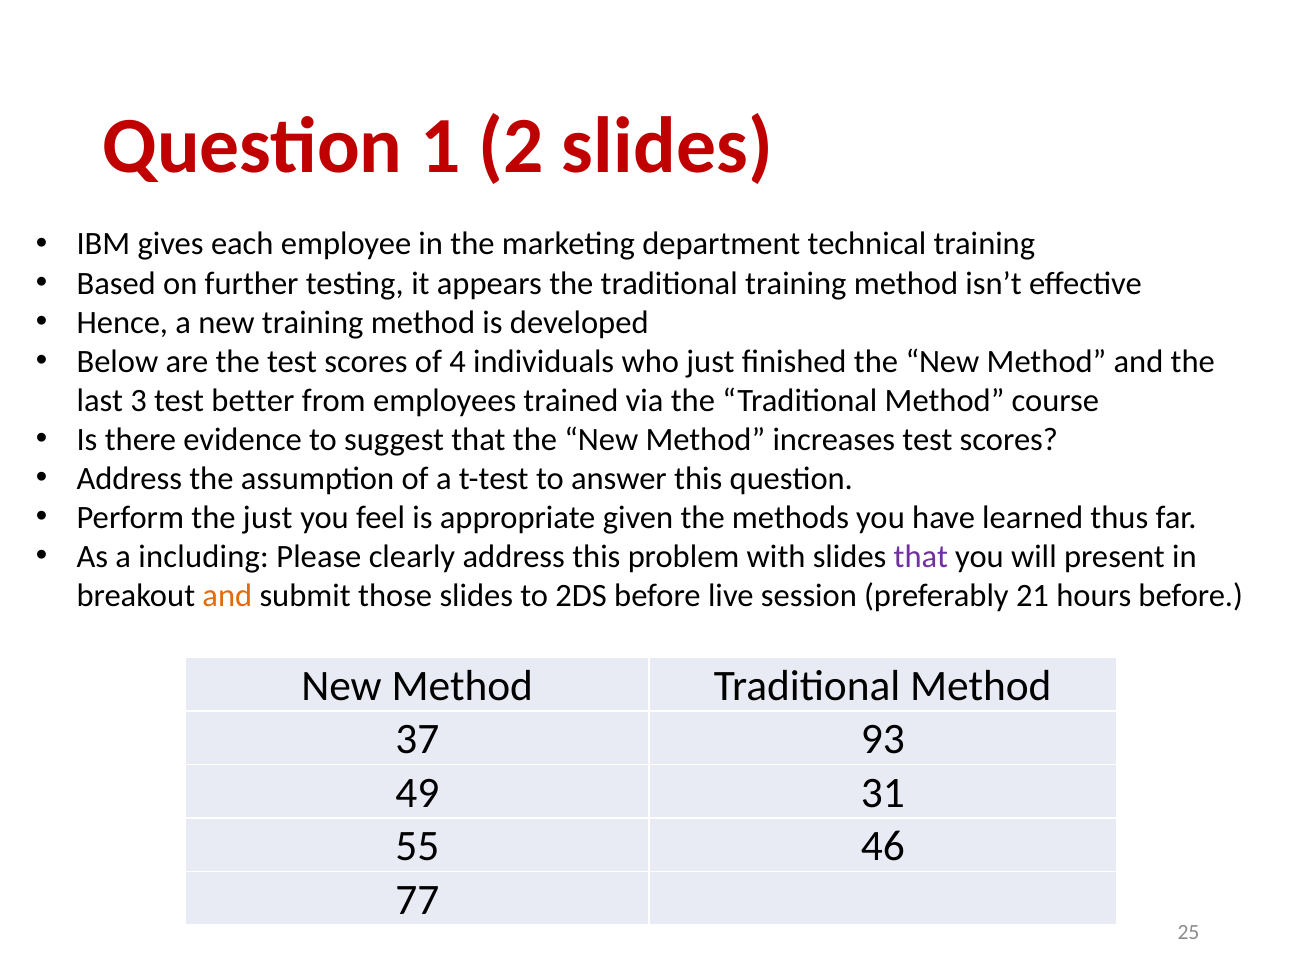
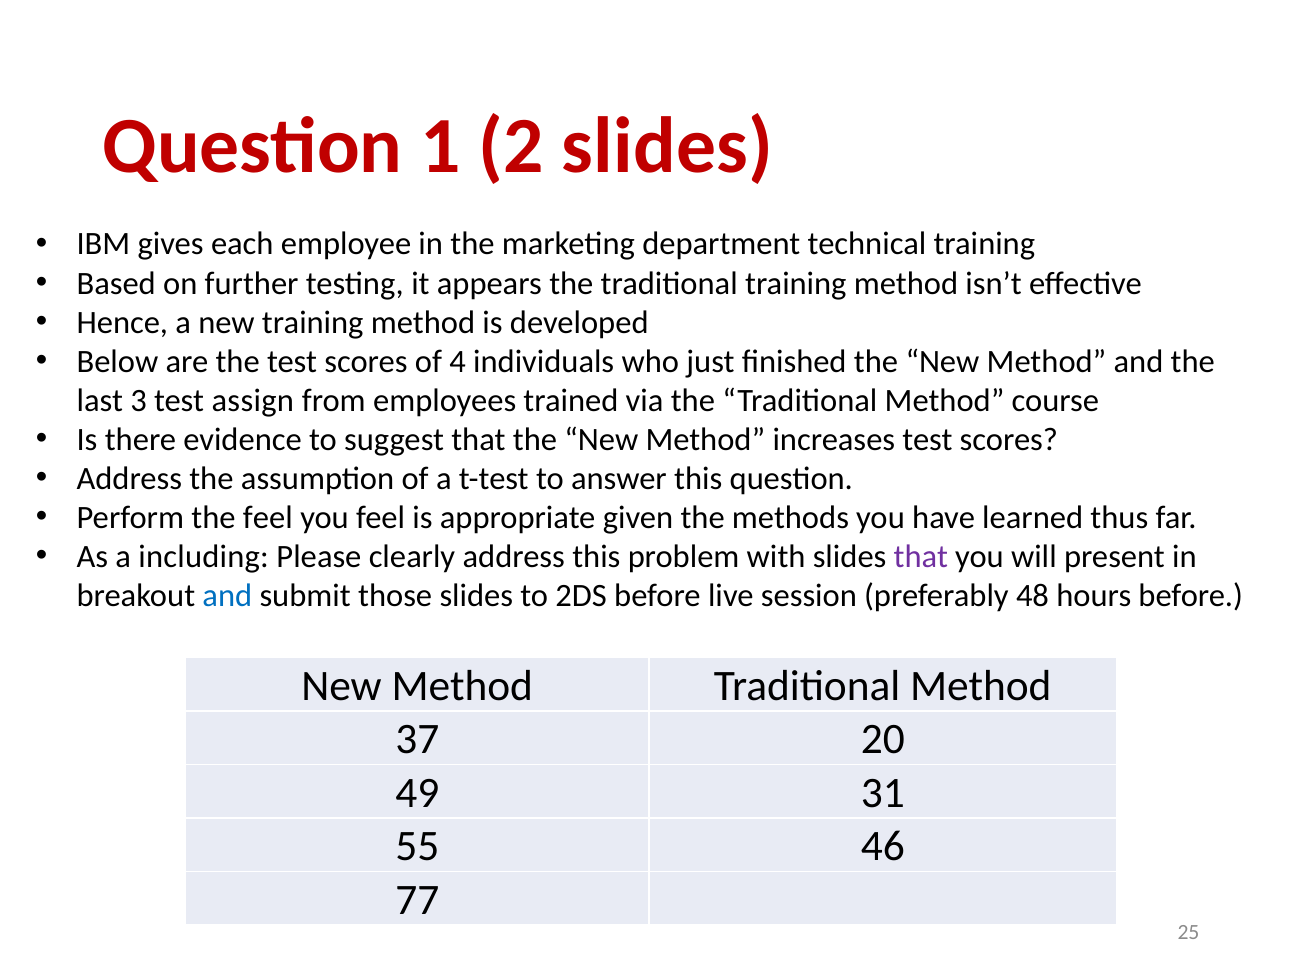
better: better -> assign (253, 400)
the just: just -> feel (268, 518)
and colour: orange -> blue (227, 596)
21: 21 -> 48 (1032, 596)
93: 93 -> 20 (883, 739)
